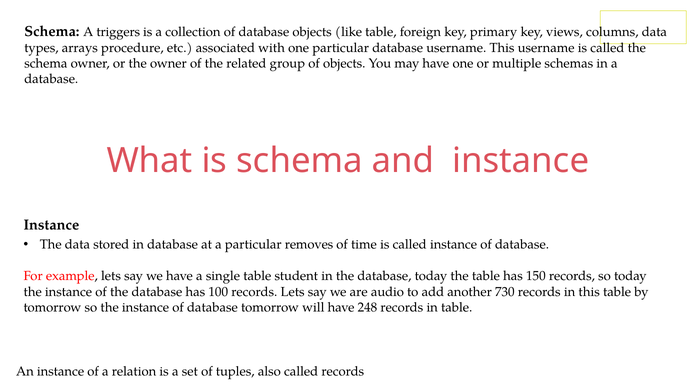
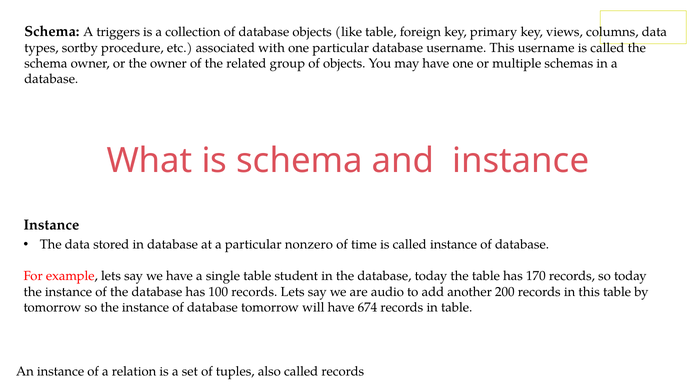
arrays: arrays -> sortby (80, 48)
removes: removes -> nonzero (309, 244)
150: 150 -> 170 (536, 276)
730: 730 -> 200 (505, 291)
248: 248 -> 674 (367, 307)
